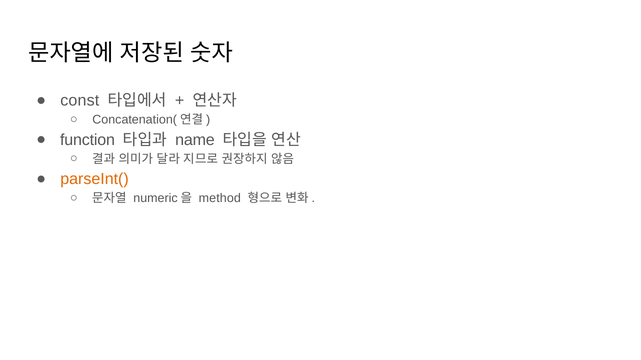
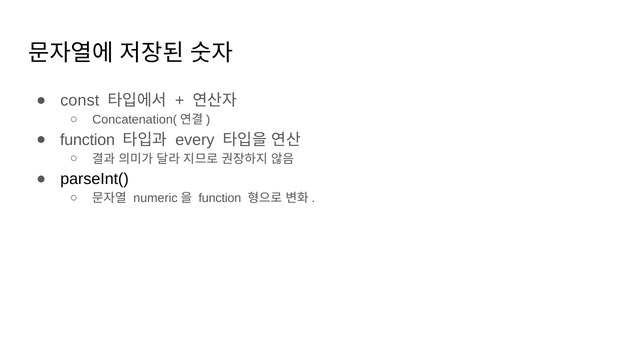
name: name -> every (195, 140)
parseInt( colour: orange -> black (95, 179)
method: method -> function (220, 199)
